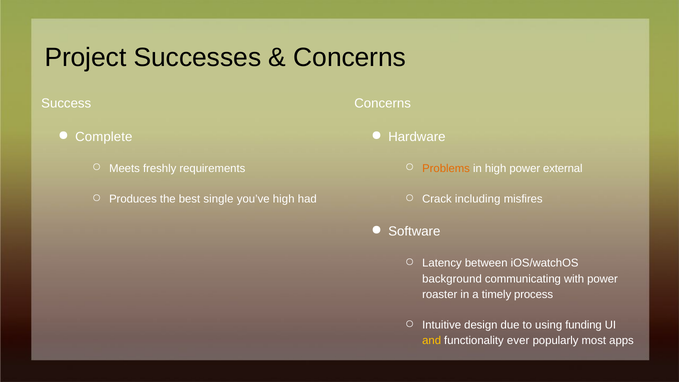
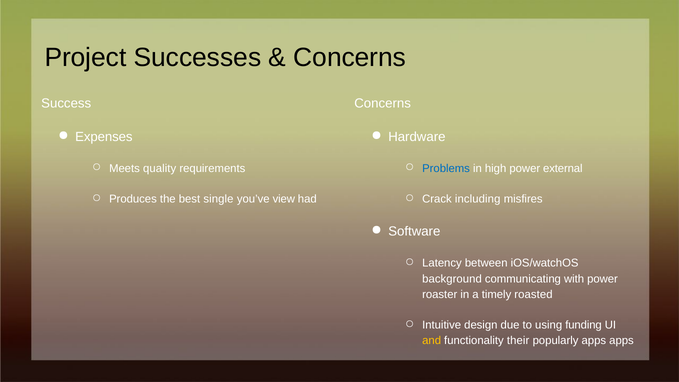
Complete: Complete -> Expenses (104, 137)
freshly: freshly -> quality (160, 169)
Problems colour: orange -> blue (446, 169)
you’ve high: high -> view (284, 199)
process: process -> roasted (533, 294)
ever: ever -> their (518, 341)
popularly most: most -> apps (594, 341)
